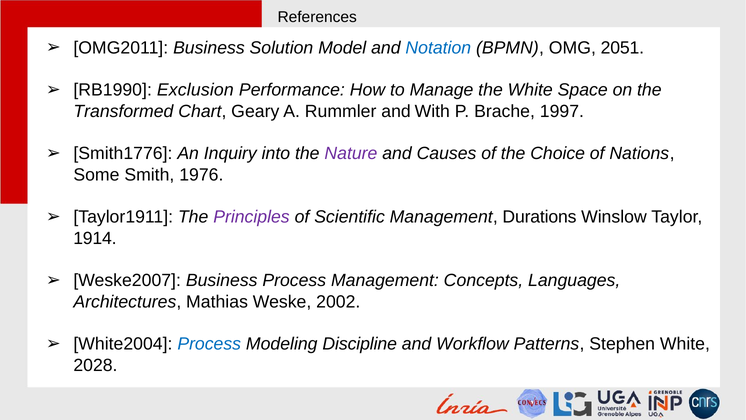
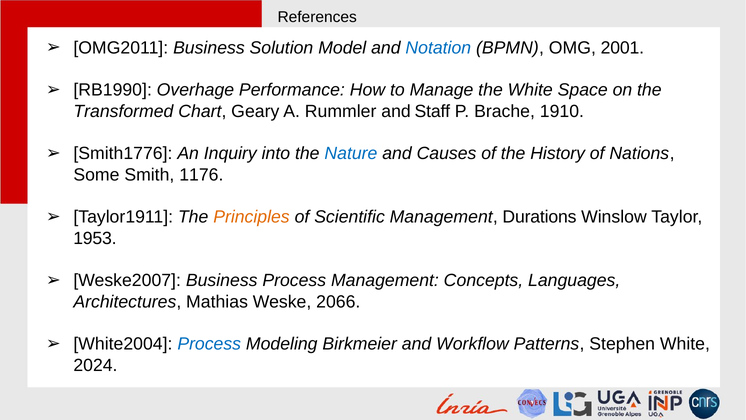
2051: 2051 -> 2001 (622, 48)
Exclusion: Exclusion -> Overhage (195, 90)
With: With -> Staff (432, 111)
1997: 1997 -> 1910 (562, 111)
Nature colour: purple -> blue (351, 154)
Choice: Choice -> History (558, 154)
1976: 1976 -> 1176 (201, 175)
Principles colour: purple -> orange (251, 217)
1914: 1914 -> 1953 (95, 238)
2002: 2002 -> 2066 (338, 302)
Discipline: Discipline -> Birkmeier (360, 344)
2028: 2028 -> 2024 (95, 365)
